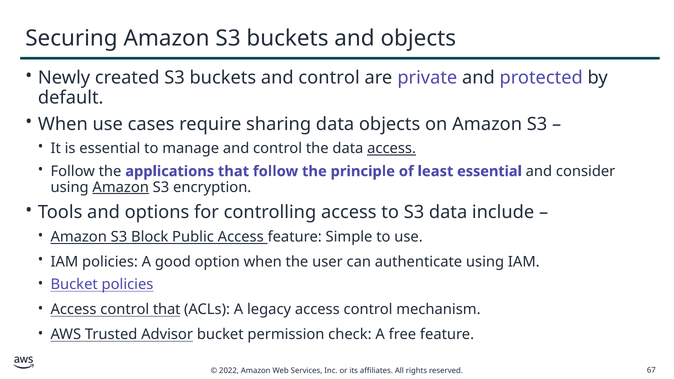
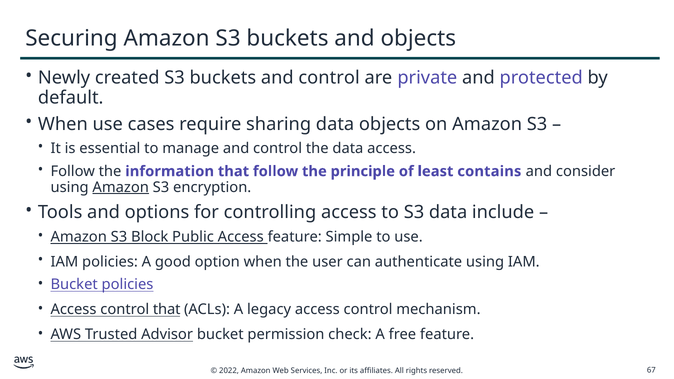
access underline: present -> none (392, 149)
applications: applications -> information (170, 171)
least essential: essential -> contains (489, 171)
